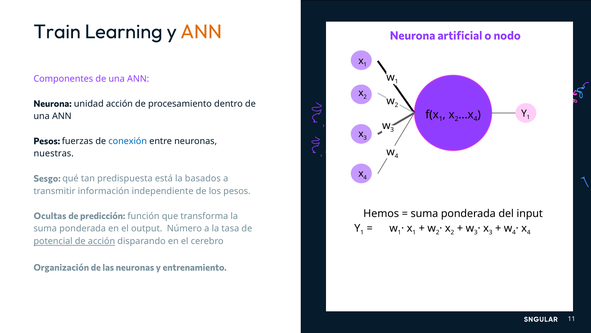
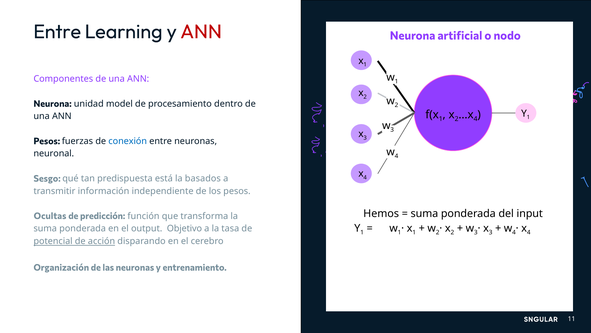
Train: Train -> Entre (57, 32)
ANN colour: orange -> red (201, 32)
unidad acción: acción -> model (119, 104)
nuestras: nuestras -> neuronal (54, 153)
Número: Número -> Objetivo (184, 228)
